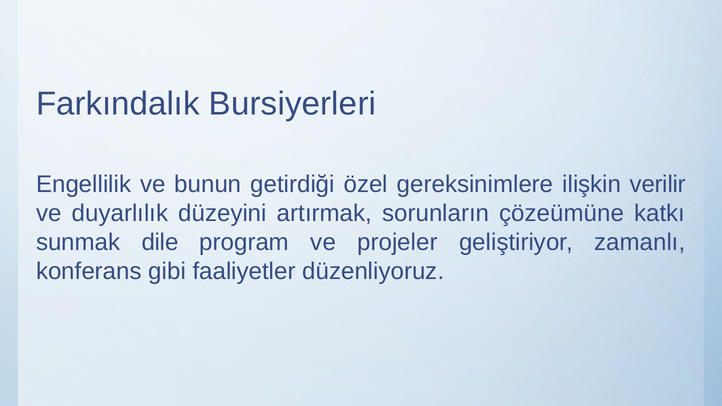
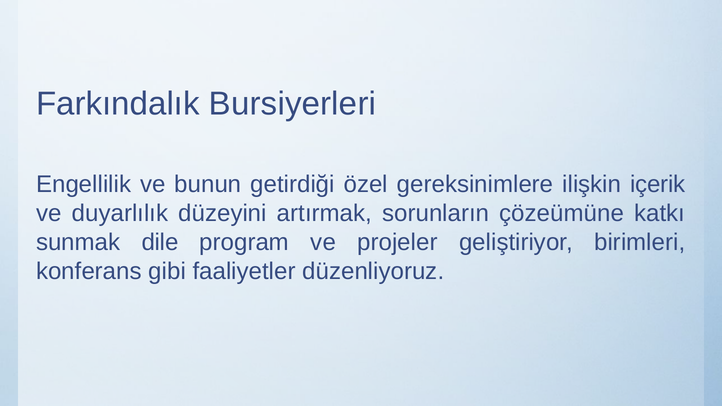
verilir: verilir -> içerik (658, 185)
zamanlı: zamanlı -> birimleri (640, 242)
